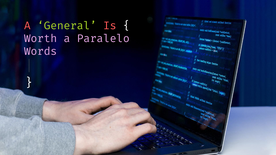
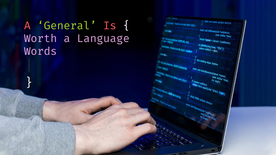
Paralelo: Paralelo -> Language (103, 39)
